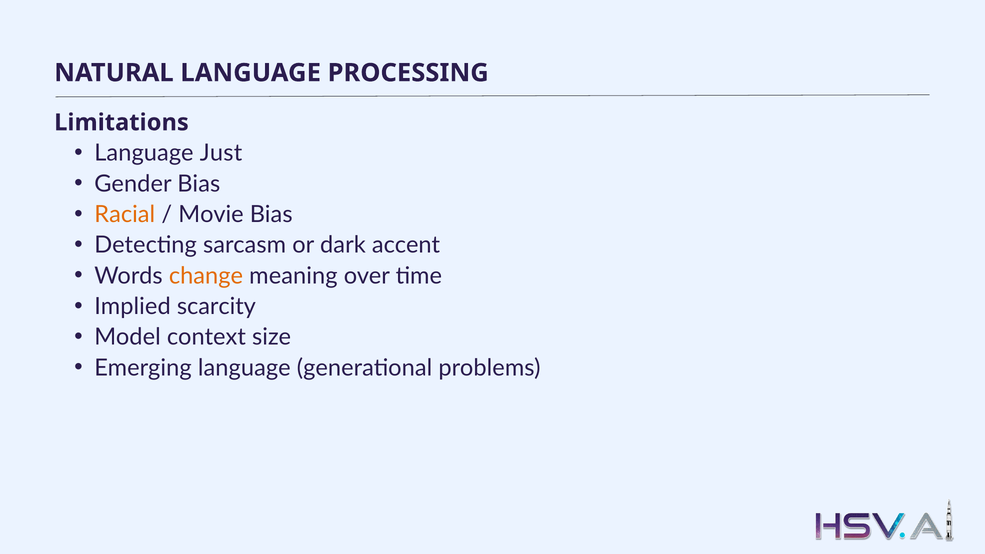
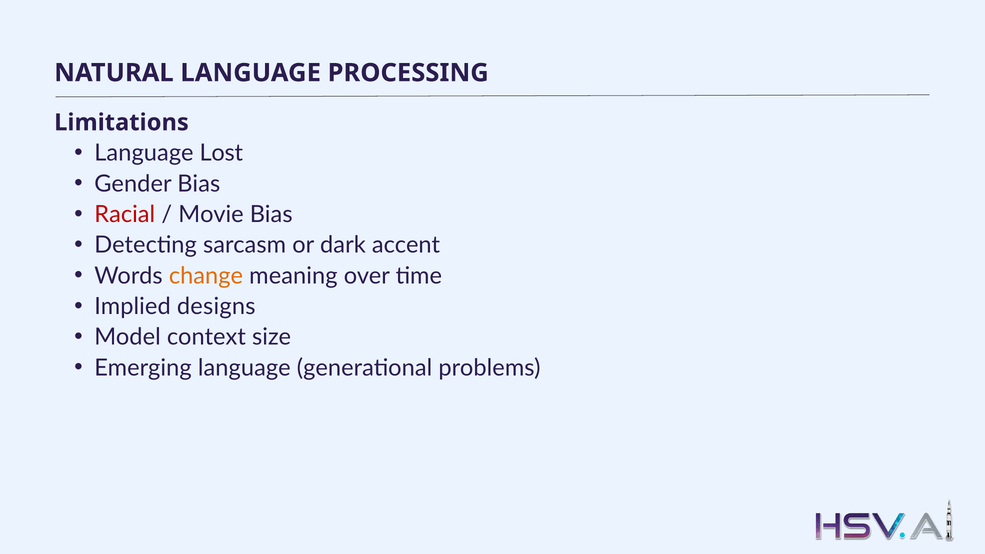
Just: Just -> Lost (221, 153)
Racial colour: orange -> red (125, 215)
scarcity: scarcity -> designs (216, 307)
